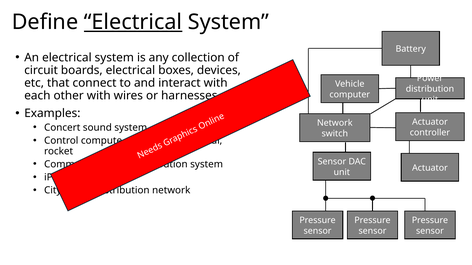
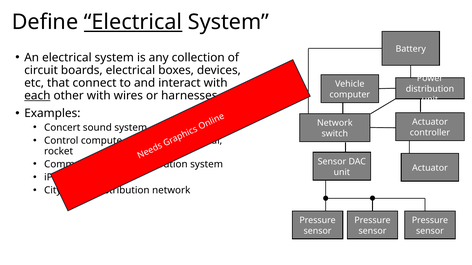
each underline: none -> present (37, 96)
